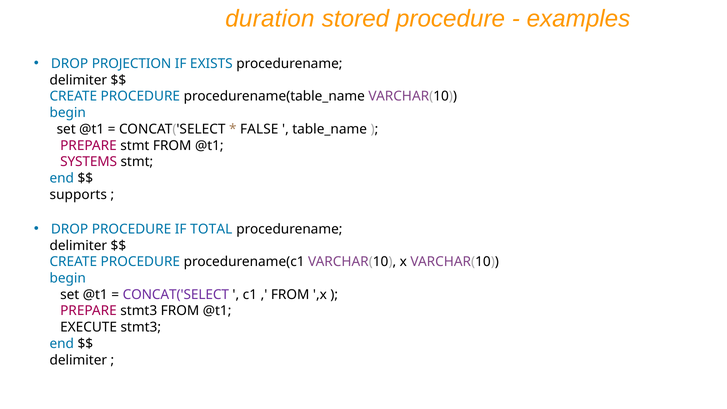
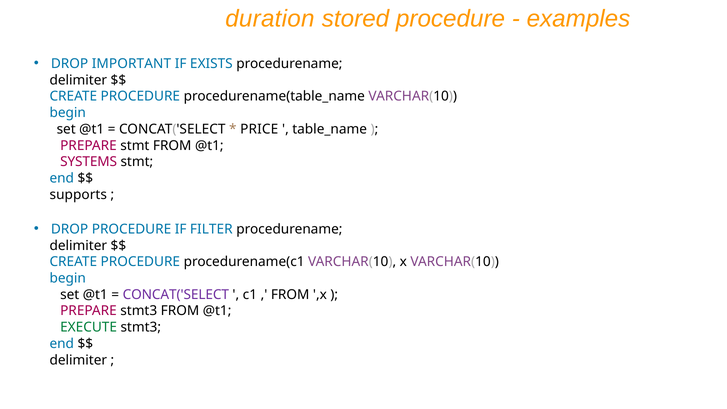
PROJECTION: PROJECTION -> IMPORTANT (131, 64)
FALSE: FALSE -> PRICE (259, 129)
TOTAL: TOTAL -> FILTER (211, 229)
EXECUTE colour: black -> green (89, 327)
